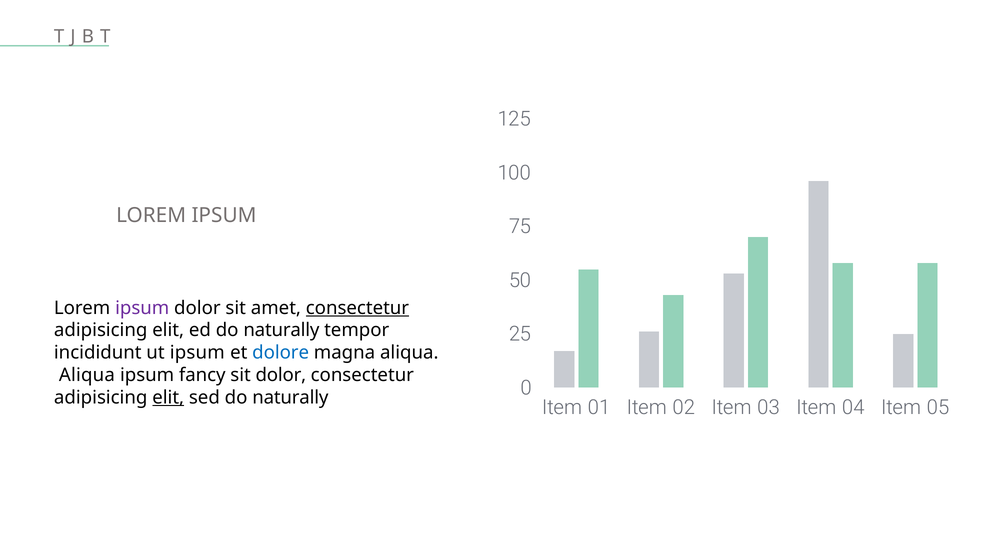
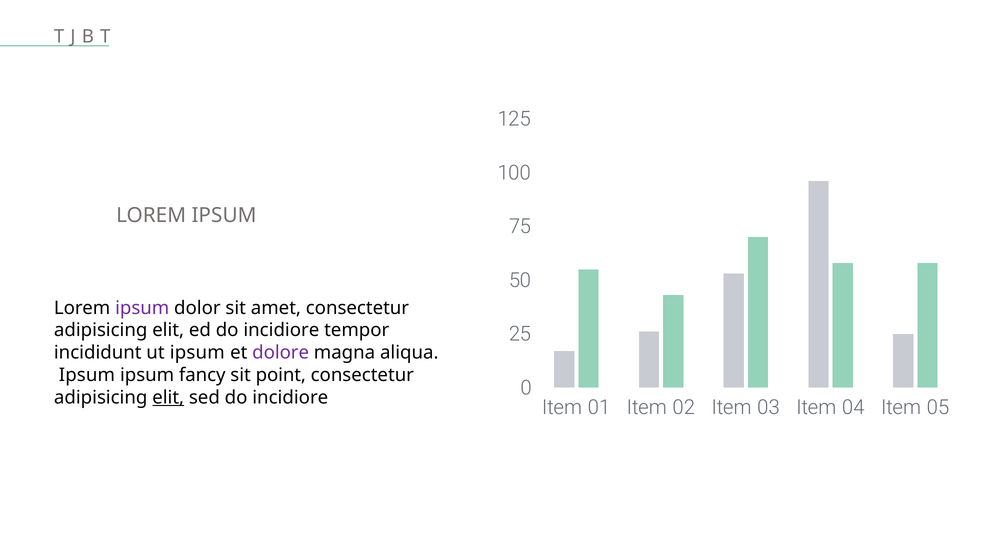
consectetur underline: present -> none (357, 308)
ed do naturally: naturally -> incidiore (281, 330)
dolore colour: blue -> purple (281, 352)
Aliqua: Aliqua -> Ipsum (87, 375)
sit dolor: dolor -> point (281, 375)
sed do naturally: naturally -> incidiore (290, 397)
